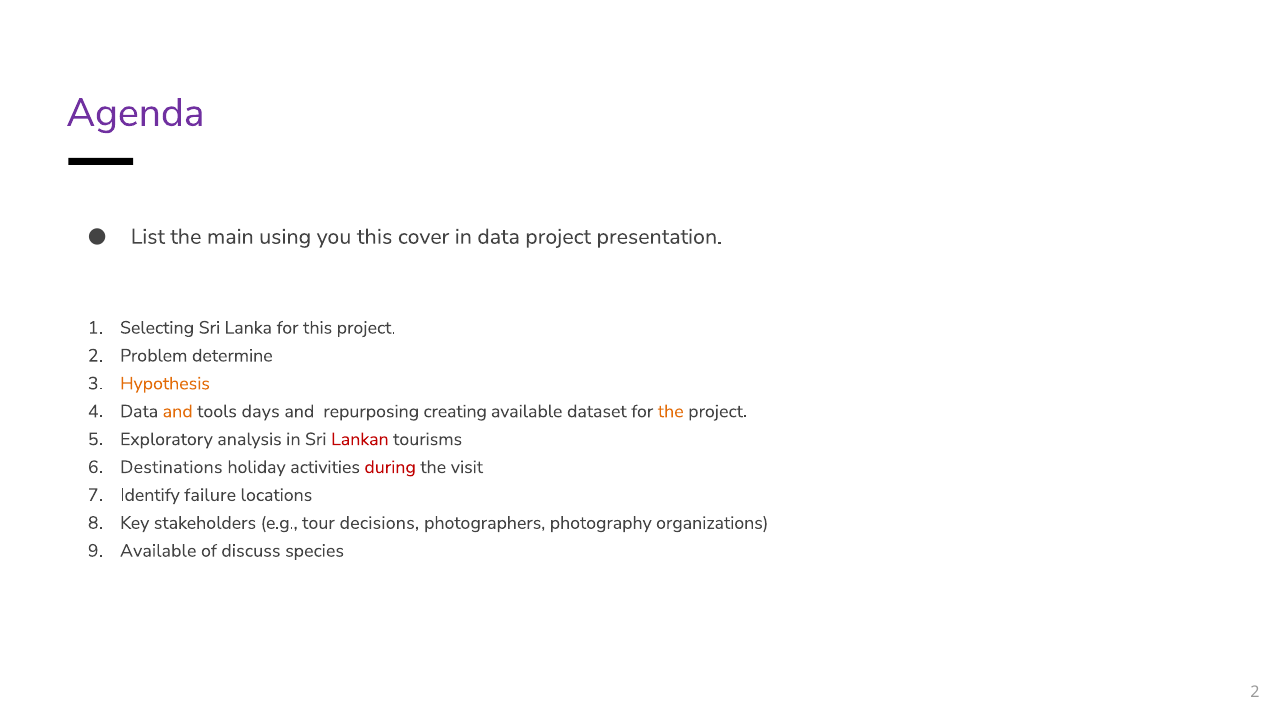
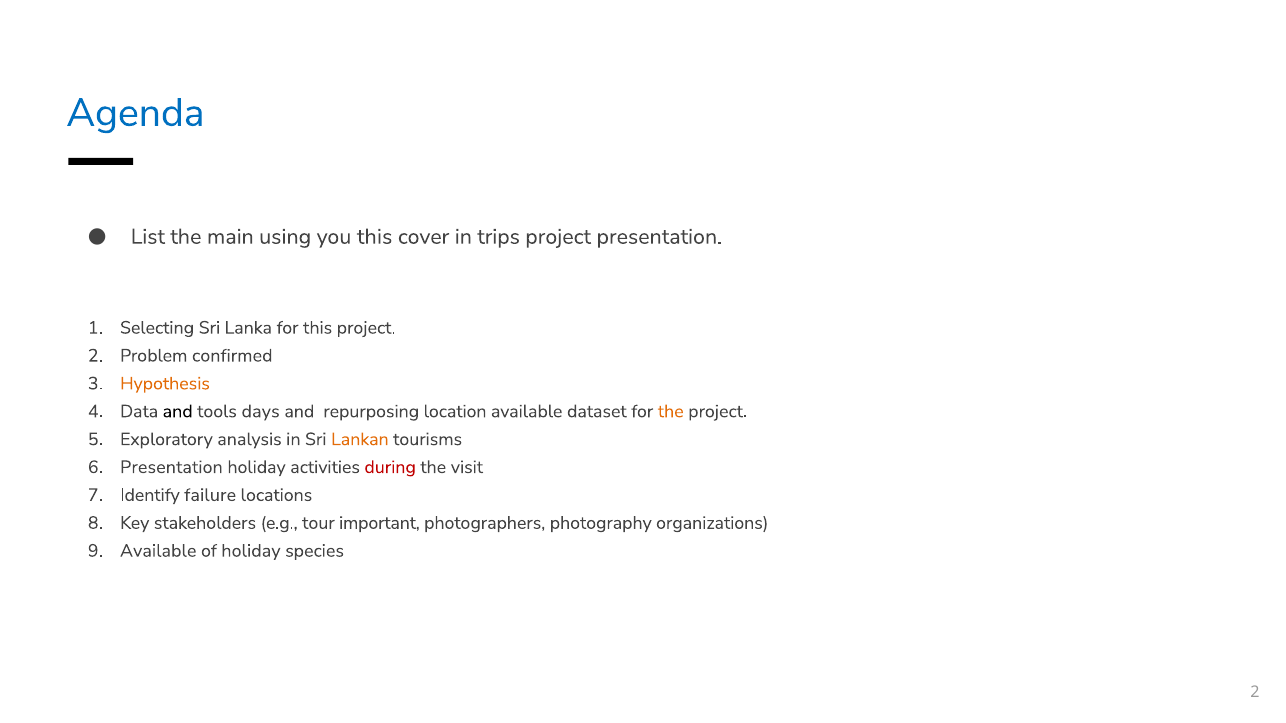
Agenda colour: purple -> blue (136, 113)
in data: data -> trips (499, 237)
determine: determine -> confirmed (232, 356)
and colour: orange -> black (178, 412)
creating: creating -> location (455, 412)
Lankan colour: red -> orange (360, 439)
Destinations: Destinations -> Presentation (171, 467)
decisions: decisions -> important (379, 523)
of discuss: discuss -> holiday (251, 551)
